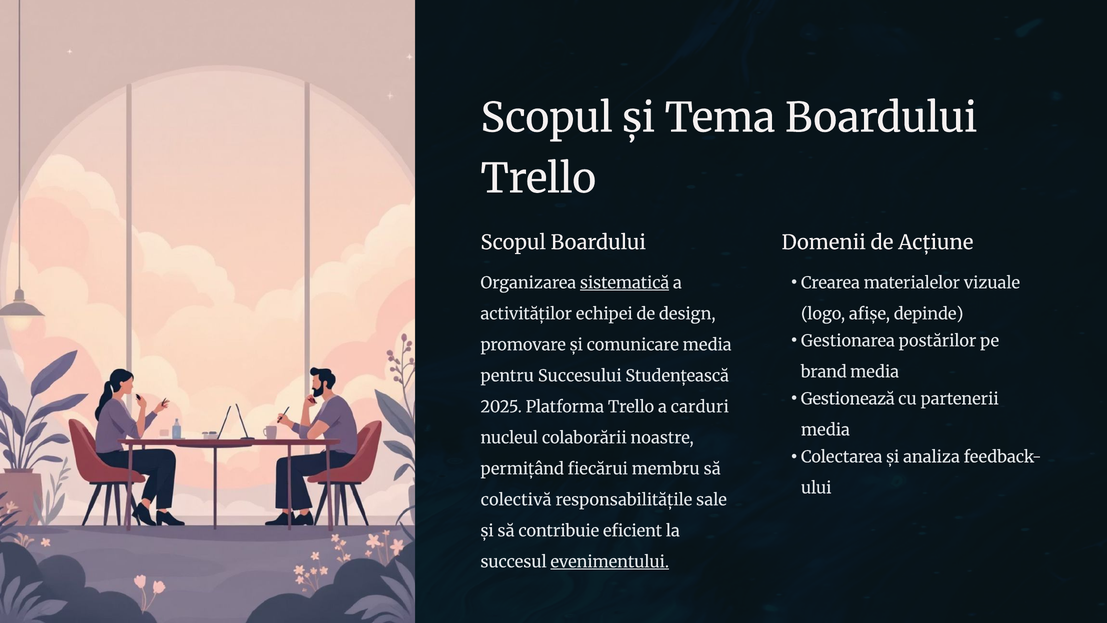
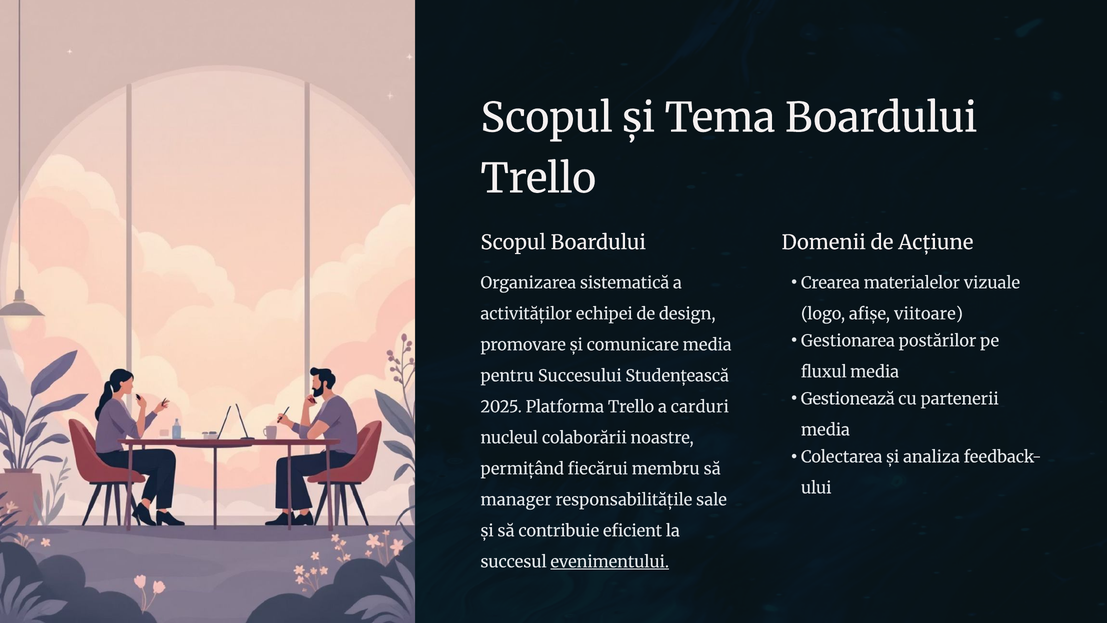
sistematică underline: present -> none (625, 283)
depinde: depinde -> viitoare (928, 314)
brand: brand -> fluxul (824, 372)
colectivă: colectivă -> manager (516, 500)
